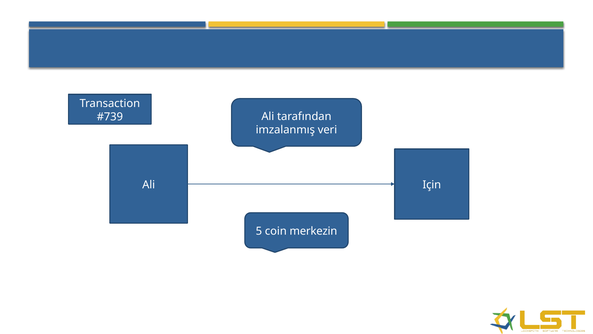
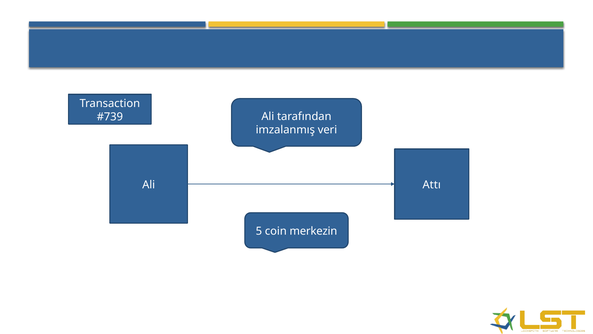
Için: Için -> Attı (432, 185)
